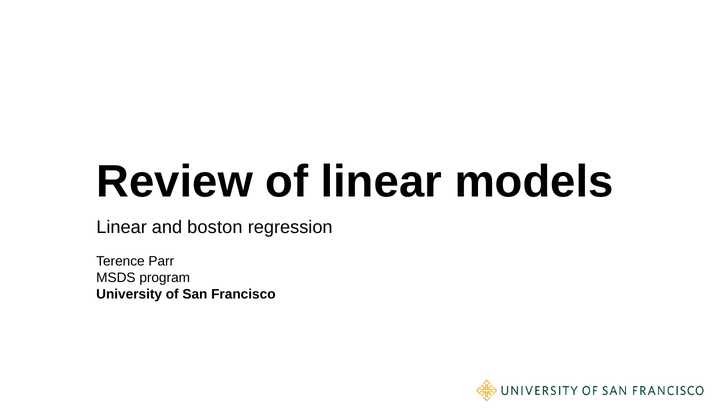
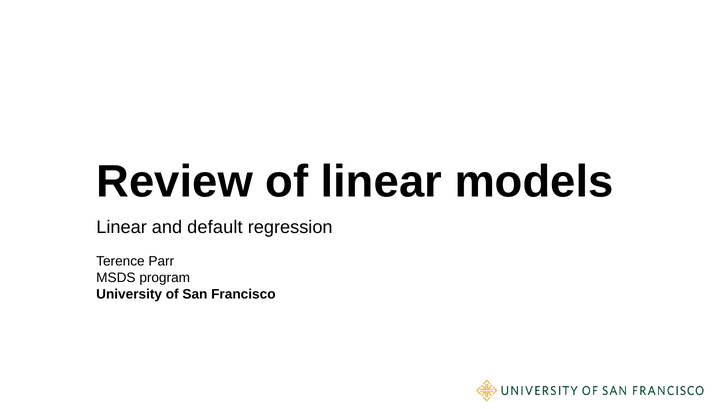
boston: boston -> default (215, 227)
